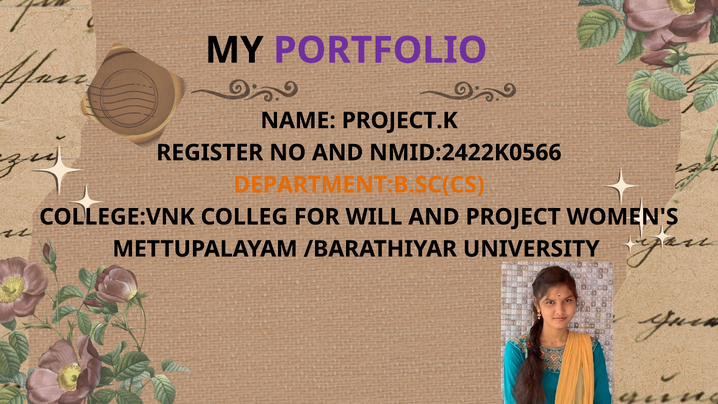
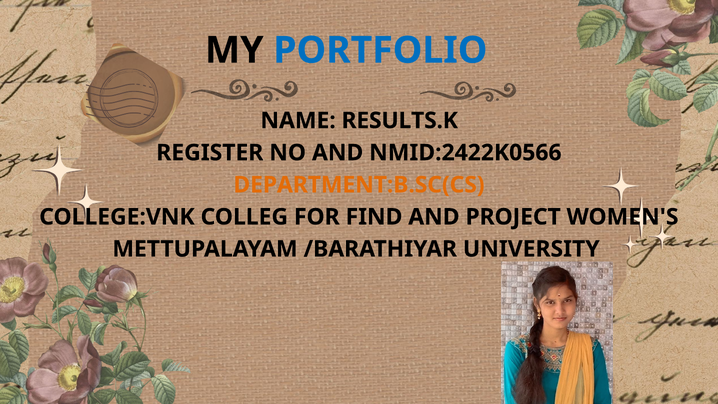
PORTFOLIO colour: purple -> blue (380, 50)
PROJECT.K: PROJECT.K -> RESULTS.K (400, 121)
WILL: WILL -> FIND (374, 217)
